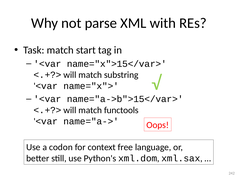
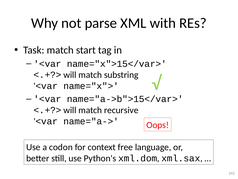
functools: functools -> recursive (121, 110)
